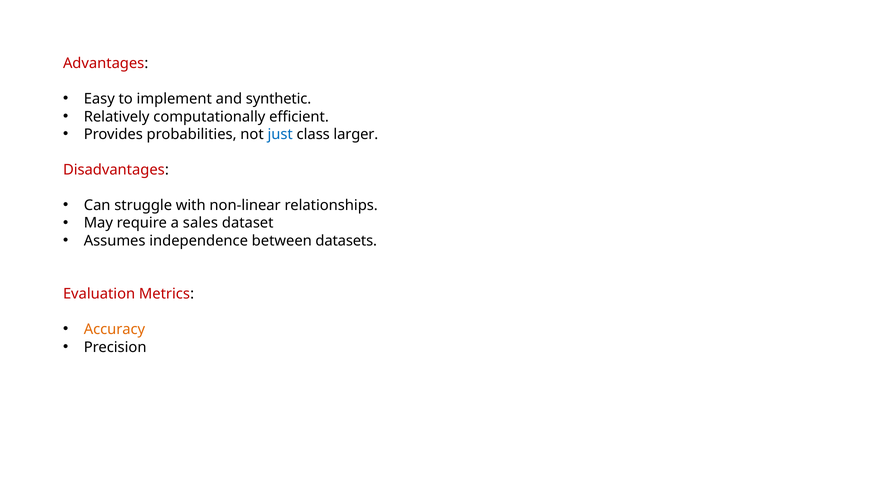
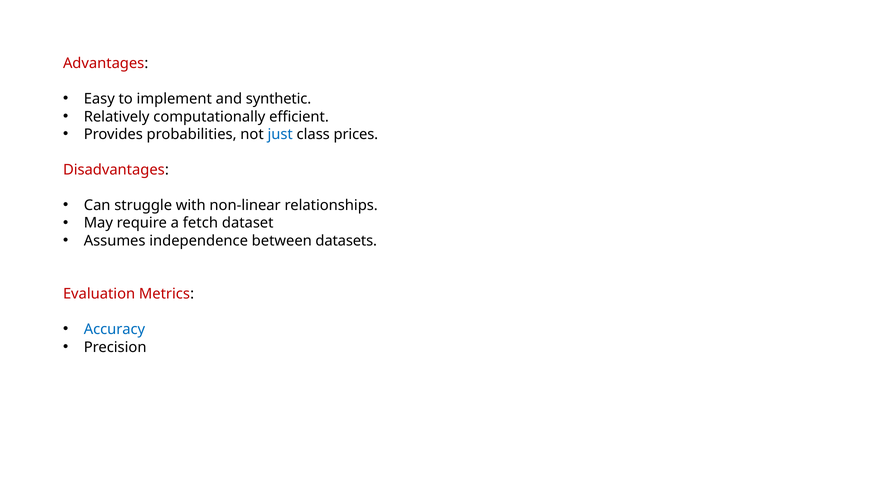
larger: larger -> prices (356, 134)
sales: sales -> fetch (200, 223)
Accuracy colour: orange -> blue (114, 329)
